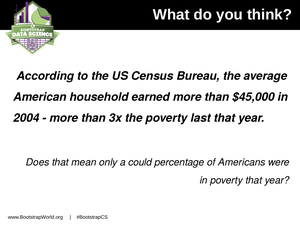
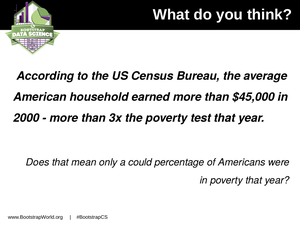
2004: 2004 -> 2000 (26, 118)
last: last -> test (201, 118)
